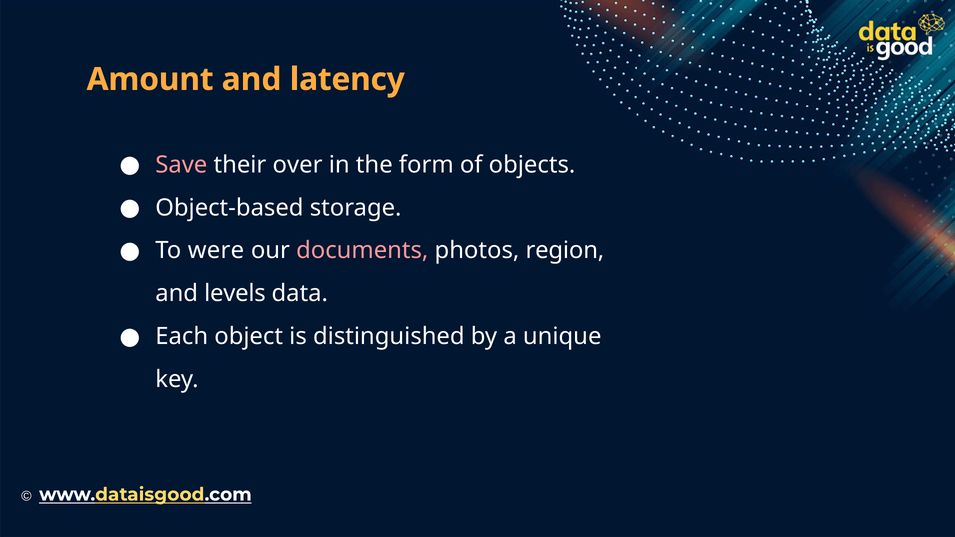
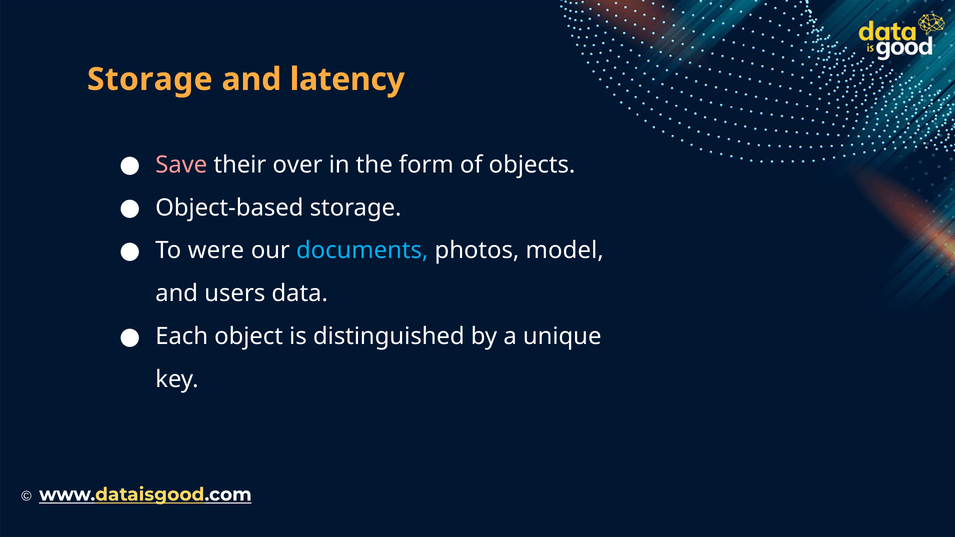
Amount: Amount -> Storage (150, 79)
documents colour: pink -> light blue (362, 251)
region: region -> model (565, 251)
levels: levels -> users (235, 294)
